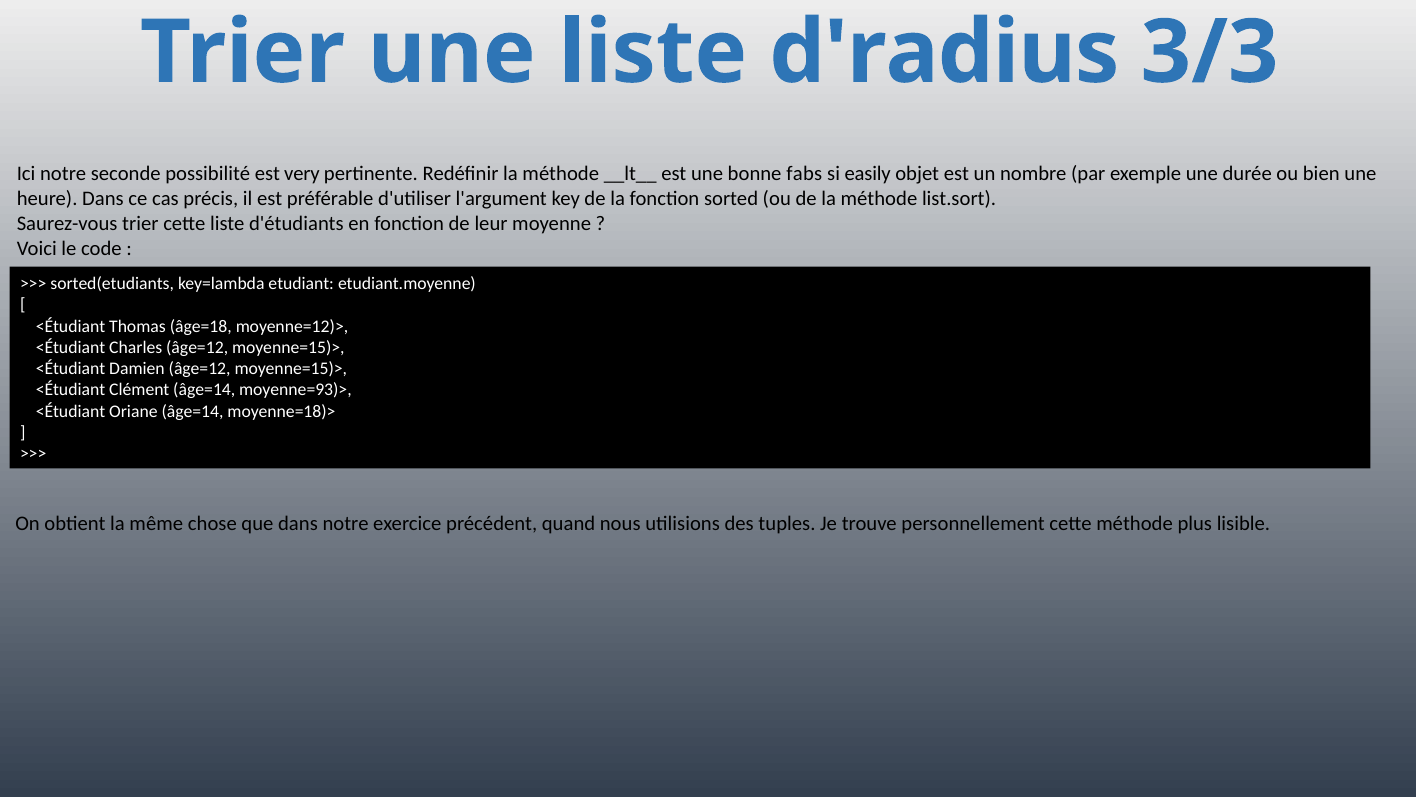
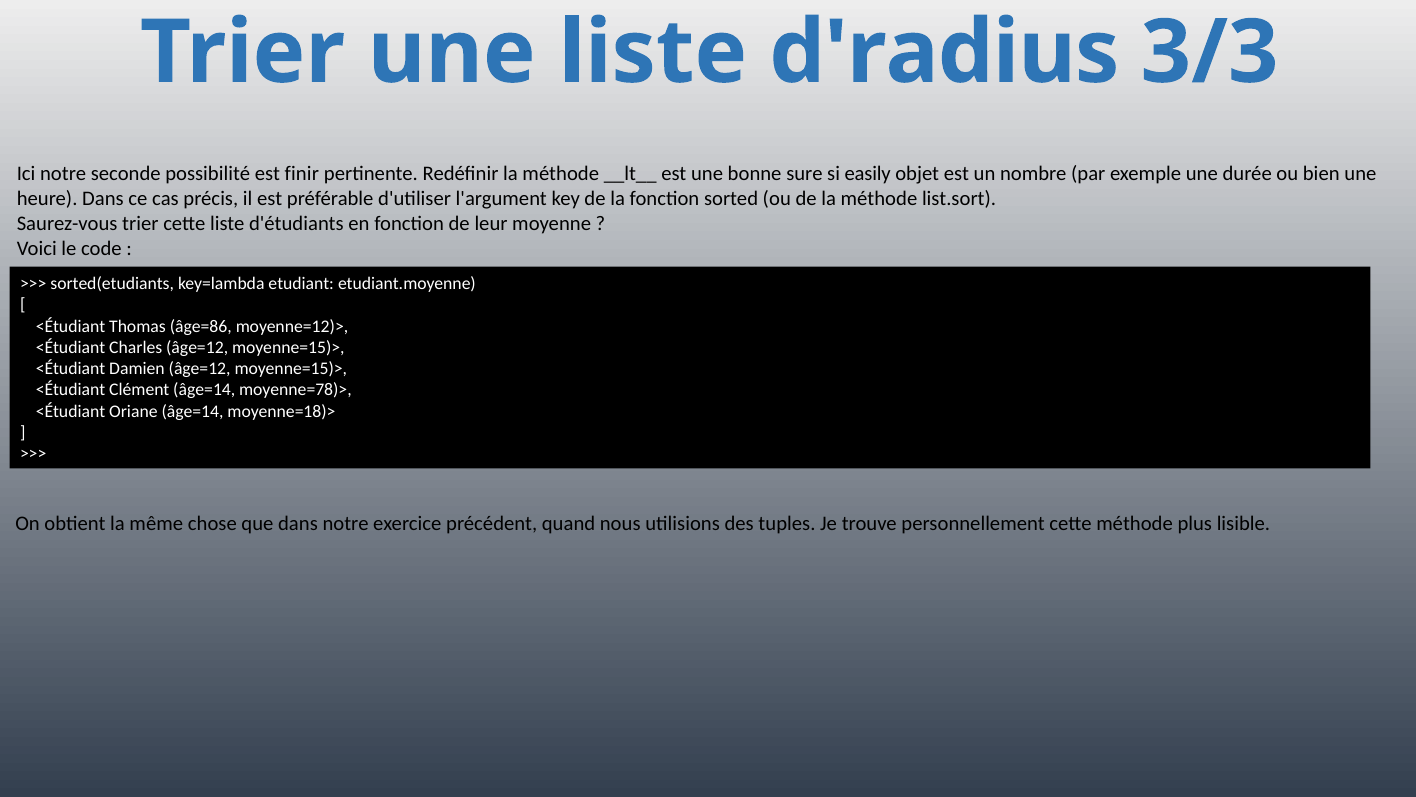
very: very -> finir (302, 174)
fabs: fabs -> sure (804, 174)
âge=18: âge=18 -> âge=86 (201, 326)
moyenne=93)>: moyenne=93)> -> moyenne=78)> (295, 390)
